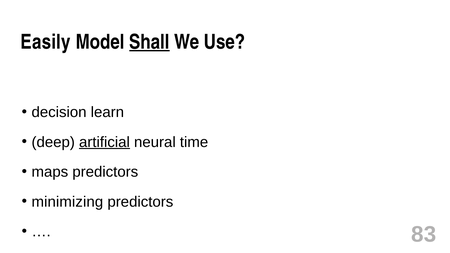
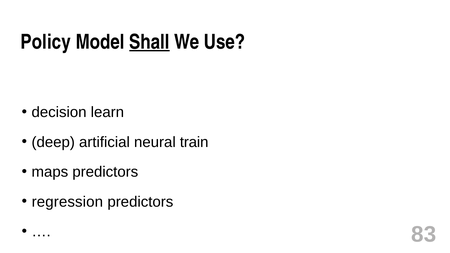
Easily: Easily -> Policy (46, 42)
artificial underline: present -> none (104, 142)
time: time -> train (194, 142)
minimizing: minimizing -> regression (67, 202)
